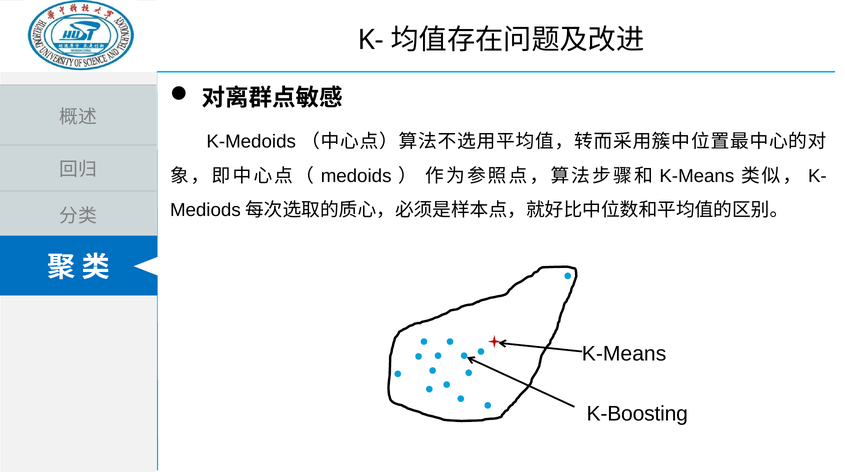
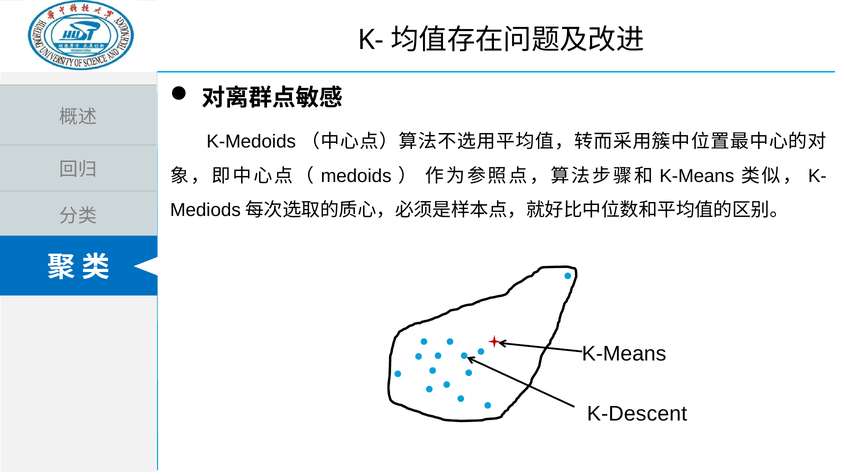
K-Boosting: K-Boosting -> K-Descent (637, 414)
